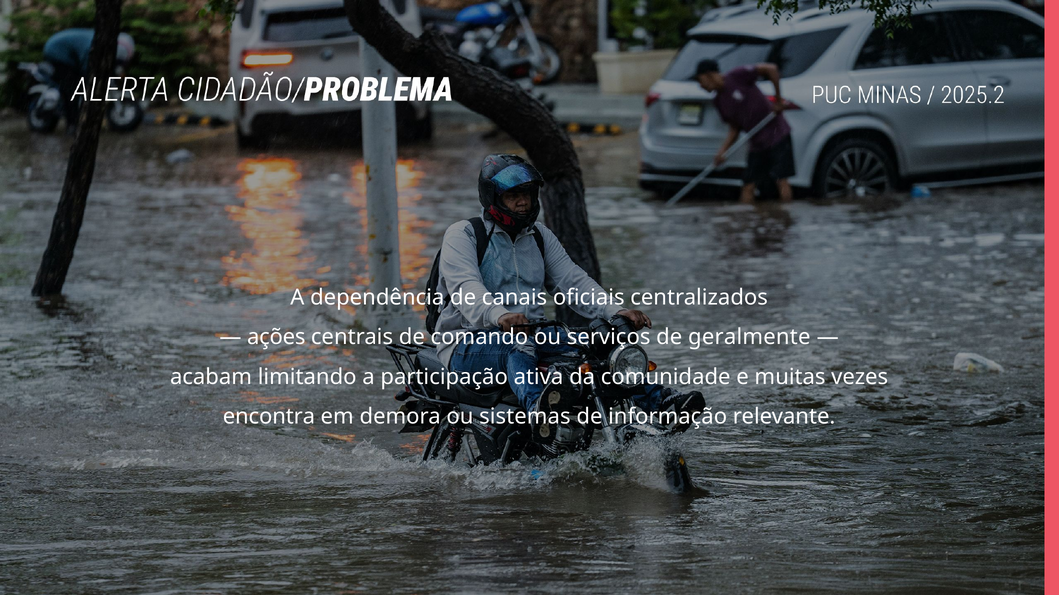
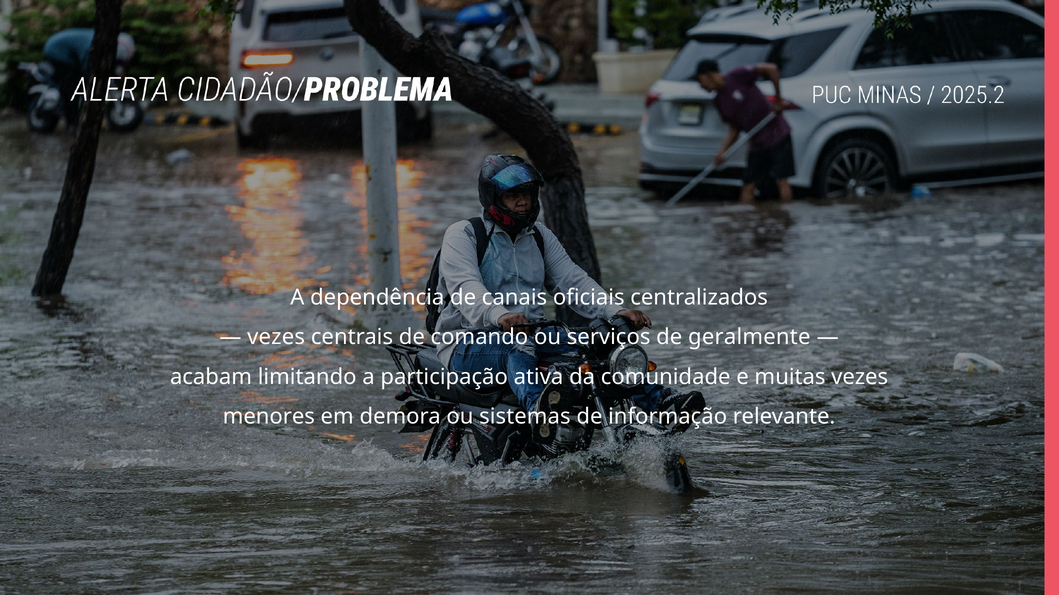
ações: ações -> vezes (276, 337)
encontra: encontra -> menores (269, 417)
